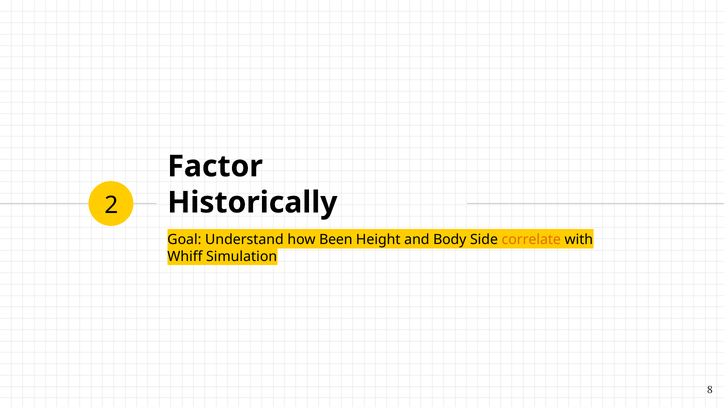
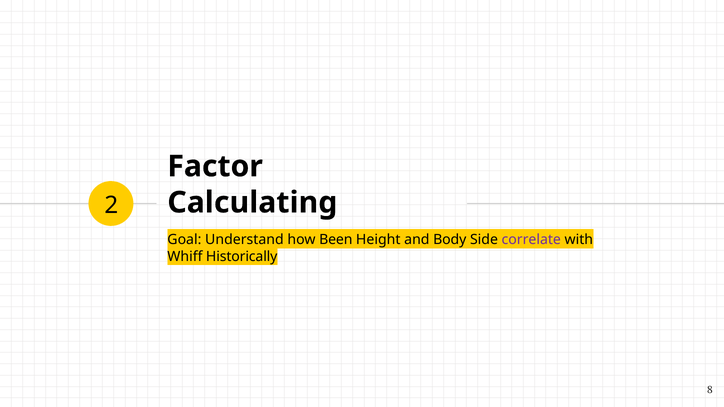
Historically: Historically -> Calculating (252, 203)
correlate colour: orange -> purple (531, 240)
Simulation: Simulation -> Historically (242, 257)
